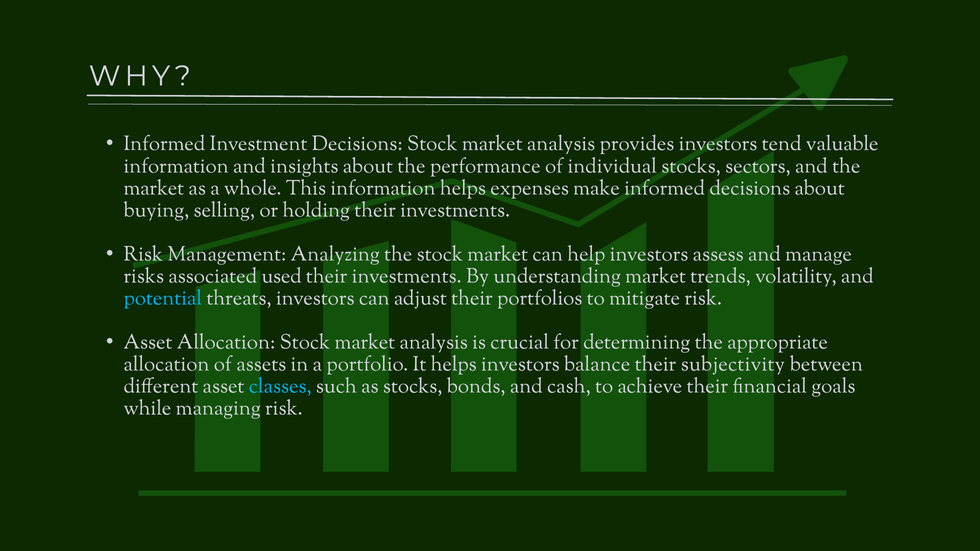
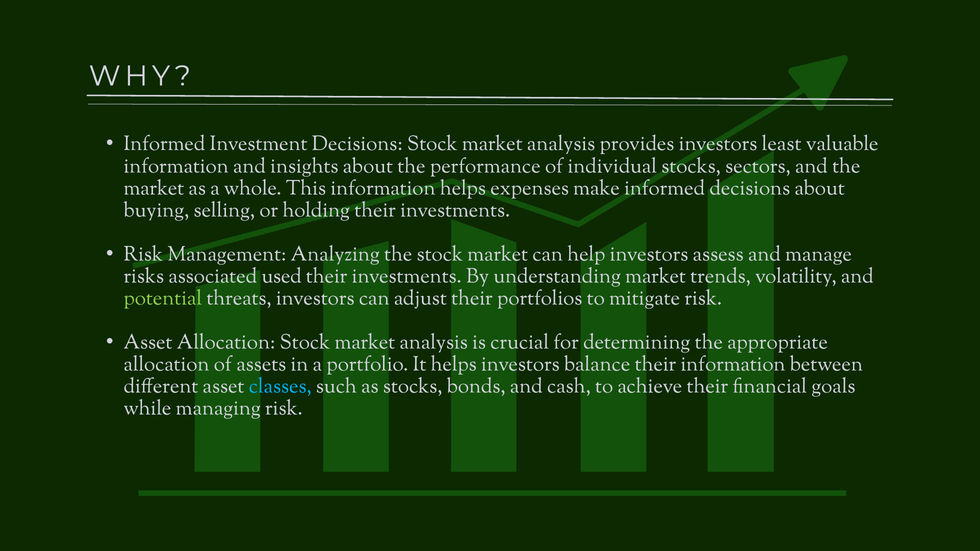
tend: tend -> least (782, 144)
potential colour: light blue -> light green (163, 298)
their subjectivity: subjectivity -> information (733, 364)
